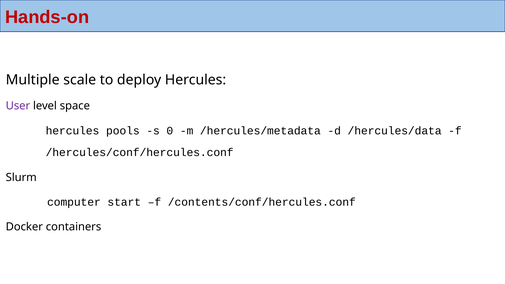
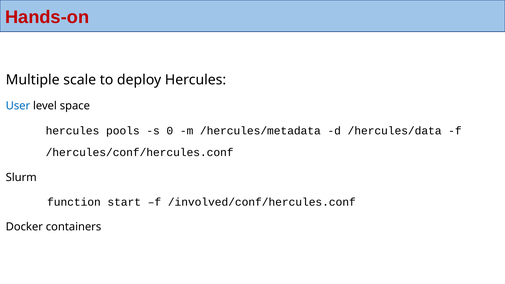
User colour: purple -> blue (18, 106)
computer: computer -> function (74, 202)
/contents/conf/hercules.conf: /contents/conf/hercules.conf -> /involved/conf/hercules.conf (262, 202)
